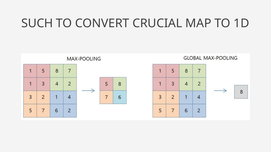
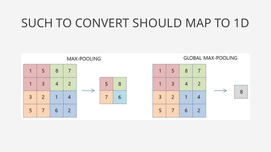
CRUCIAL: CRUCIAL -> SHOULD (157, 23)
